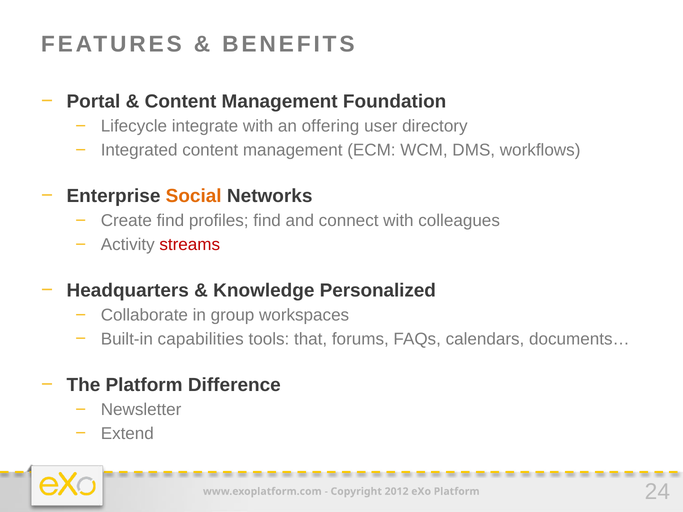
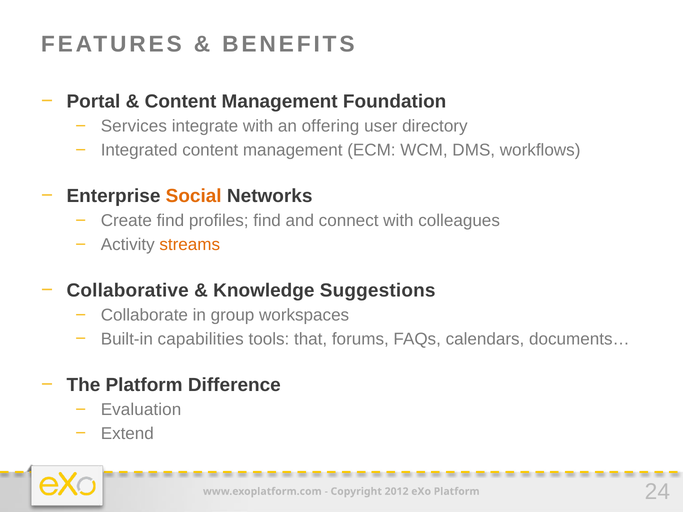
Lifecycle: Lifecycle -> Services (134, 126)
streams colour: red -> orange (190, 245)
Headquarters: Headquarters -> Collaborative (128, 290)
Personalized: Personalized -> Suggestions (378, 290)
Newsletter: Newsletter -> Evaluation (141, 410)
